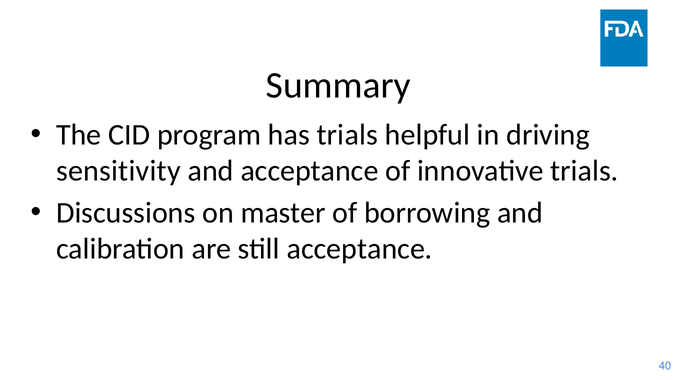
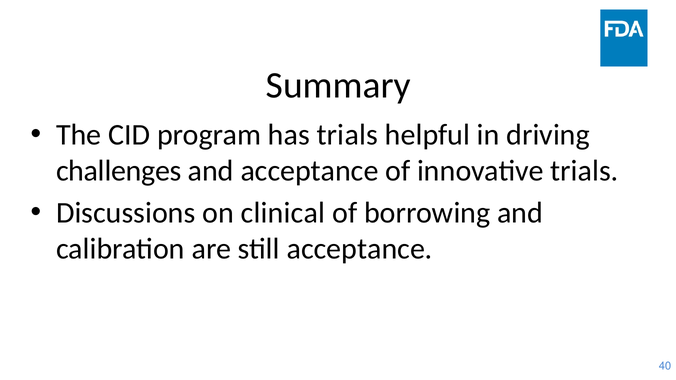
sensitivity: sensitivity -> challenges (119, 171)
master: master -> clinical (283, 213)
